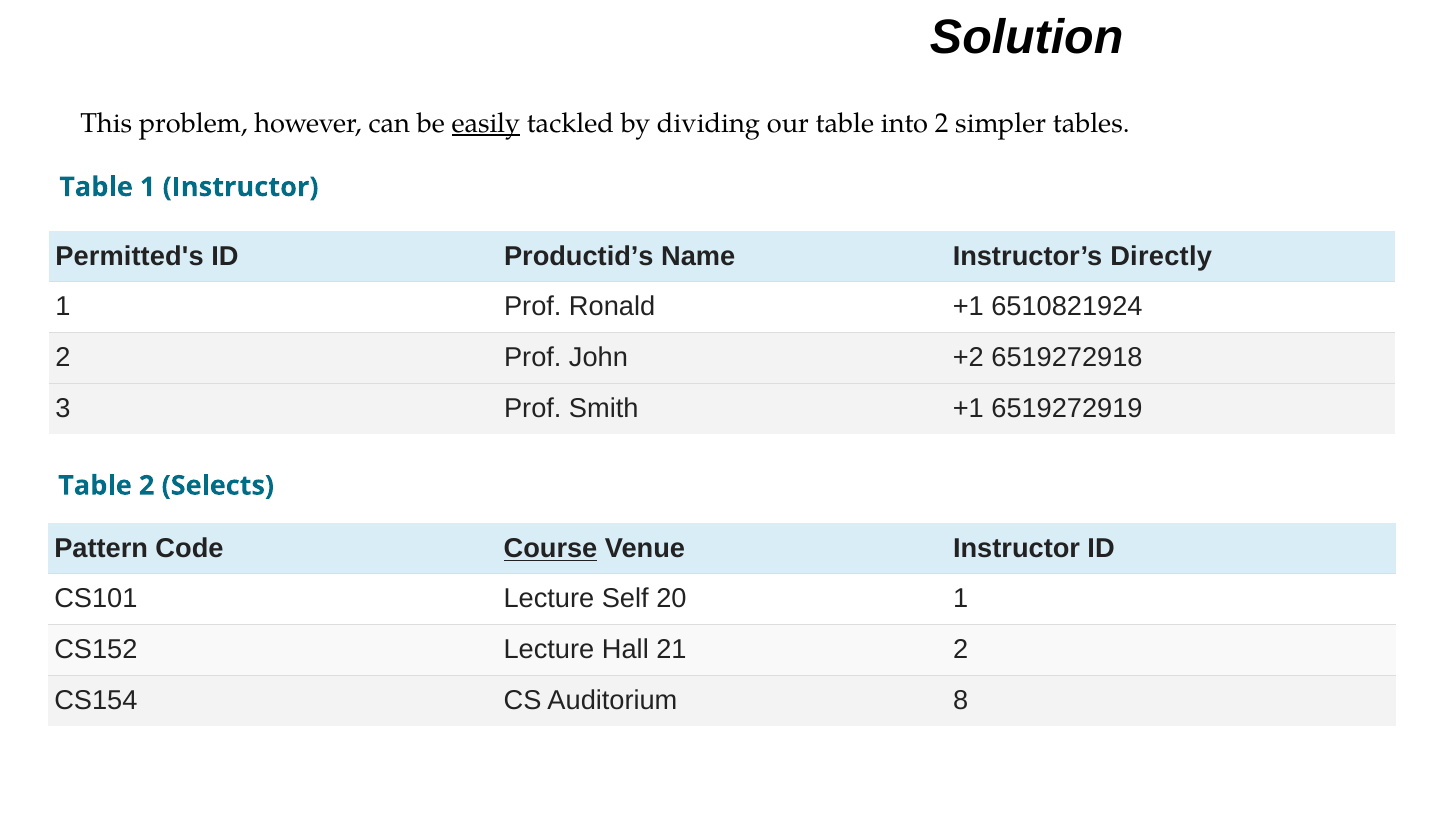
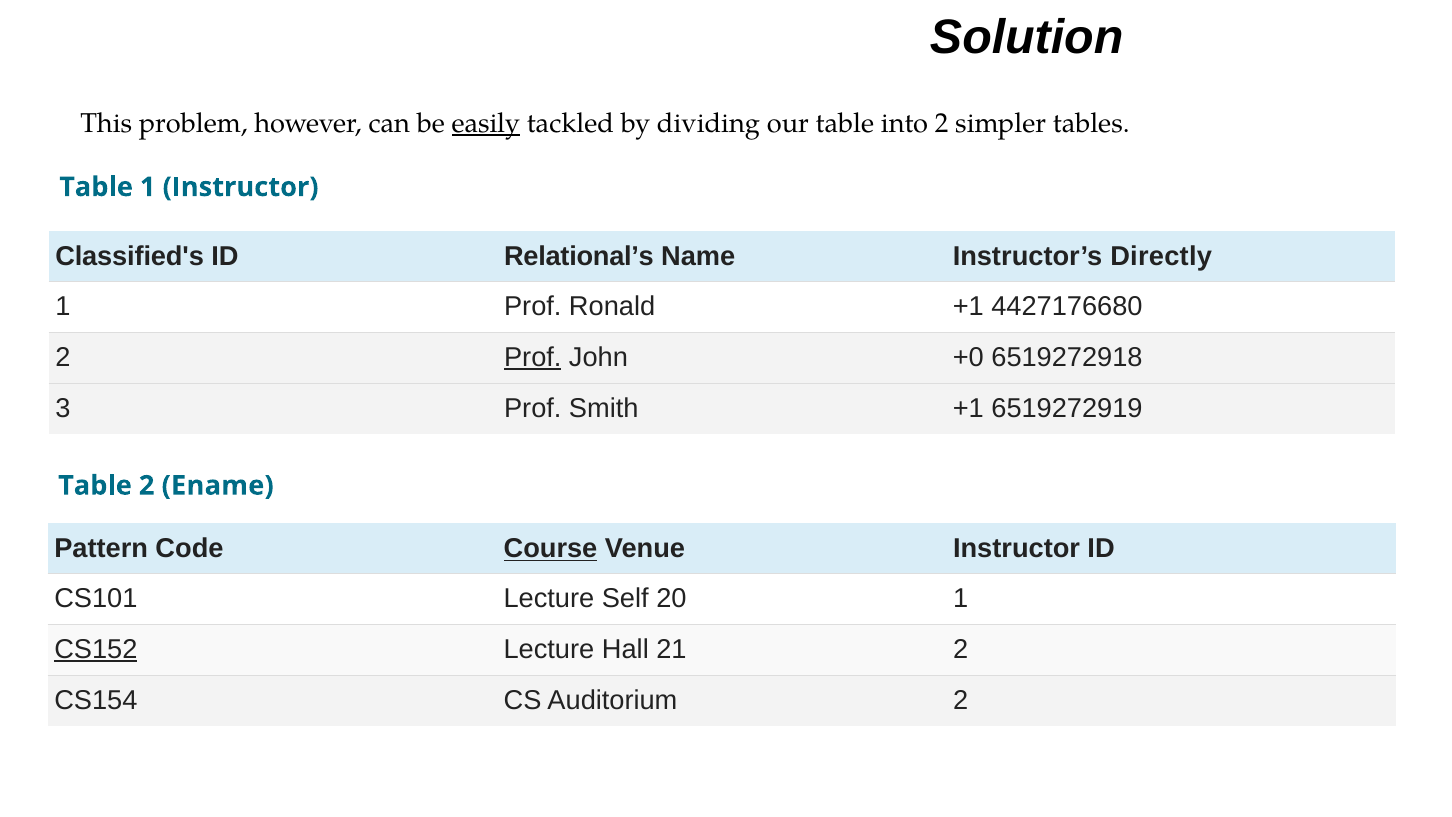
Permitted's: Permitted's -> Classified's (130, 257)
Productid’s: Productid’s -> Relational’s (579, 257)
6510821924: 6510821924 -> 4427176680 (1067, 306)
Prof underline: none -> present (533, 357)
+2: +2 -> +0 (968, 357)
Selects: Selects -> Ename (218, 485)
CS152 underline: none -> present (96, 649)
Auditorium 8: 8 -> 2 (961, 700)
